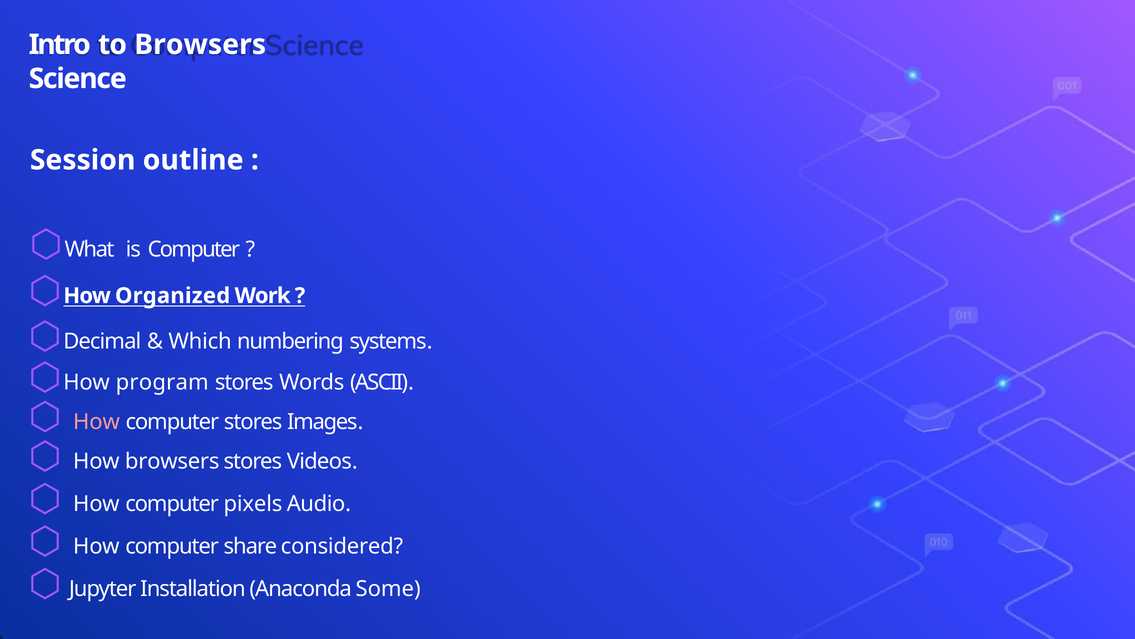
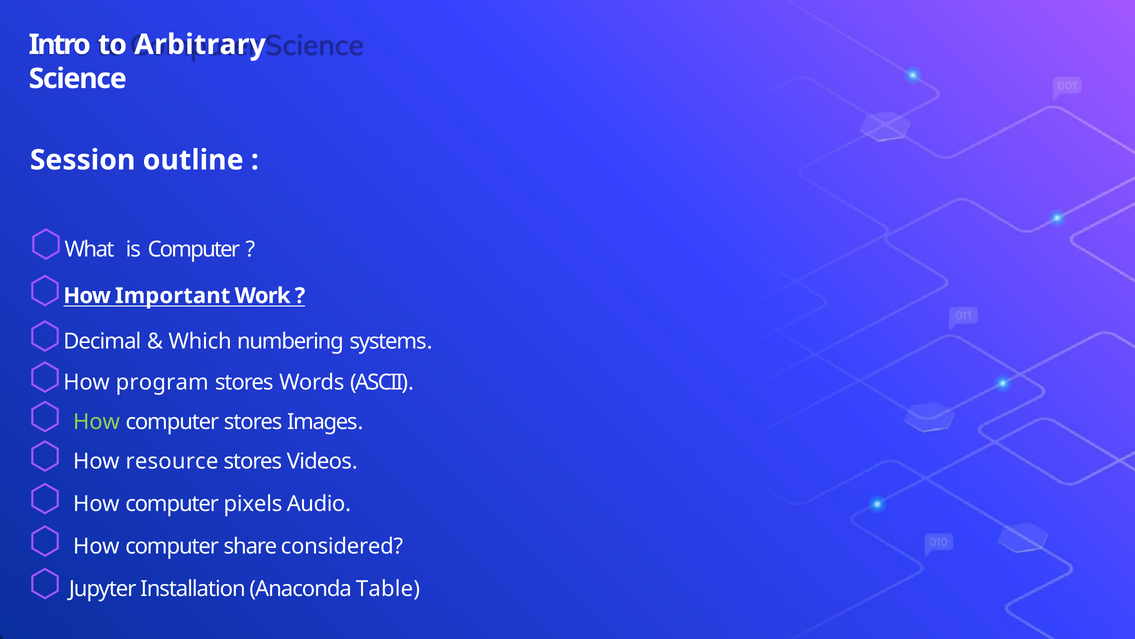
to Browsers: Browsers -> Arbitrary (200, 45)
Organized: Organized -> Important (173, 296)
How colour: pink -> light green (97, 422)
How browsers: browsers -> resource (172, 461)
Some: Some -> Table (388, 589)
